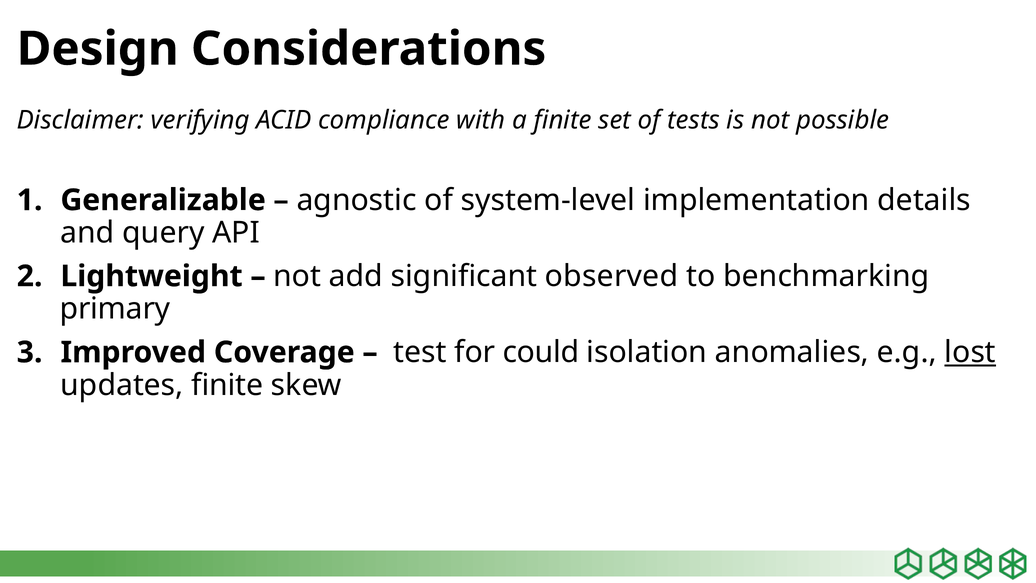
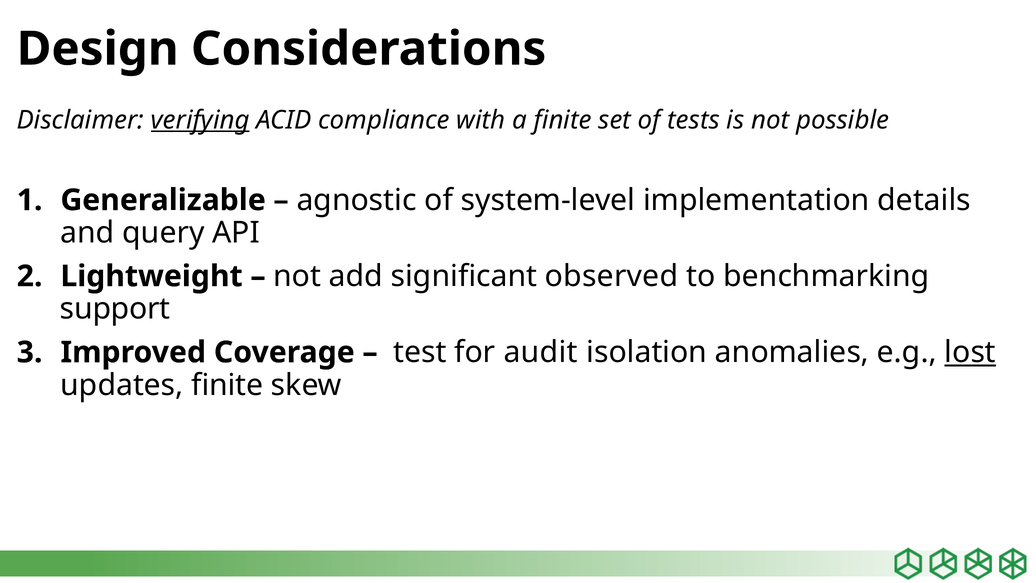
verifying underline: none -> present (200, 120)
primary: primary -> support (115, 309)
could: could -> audit (541, 352)
